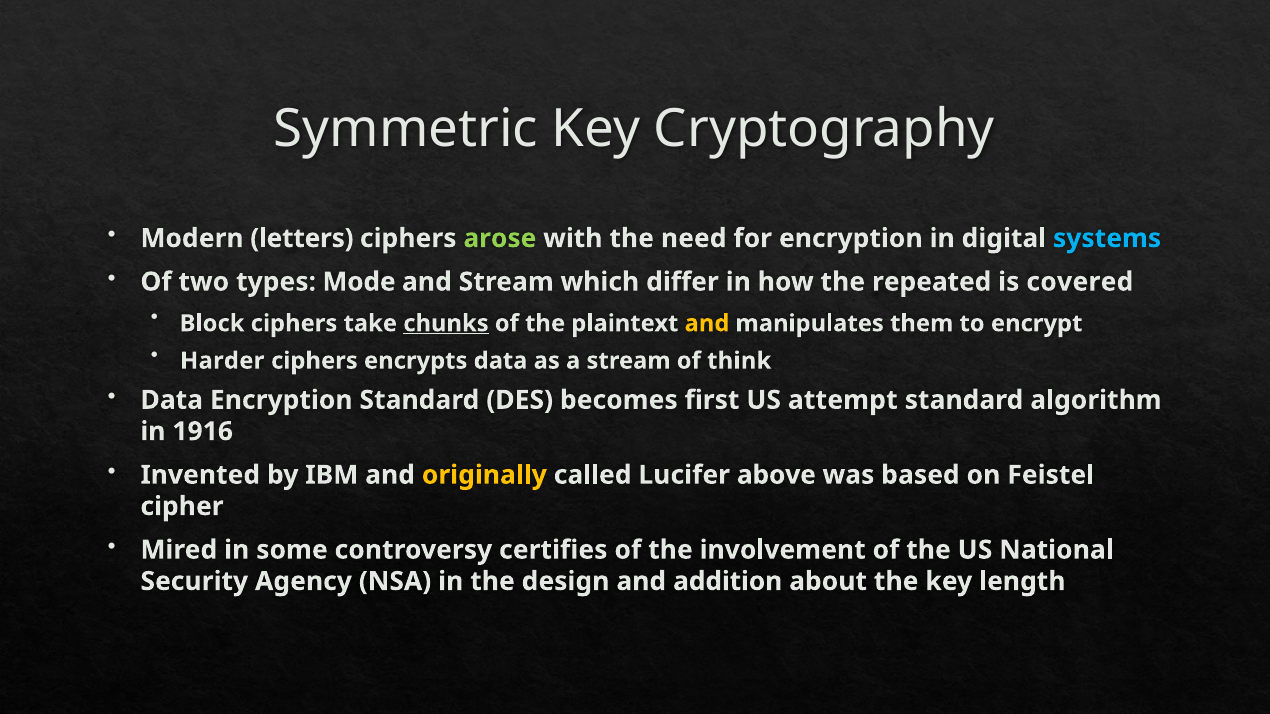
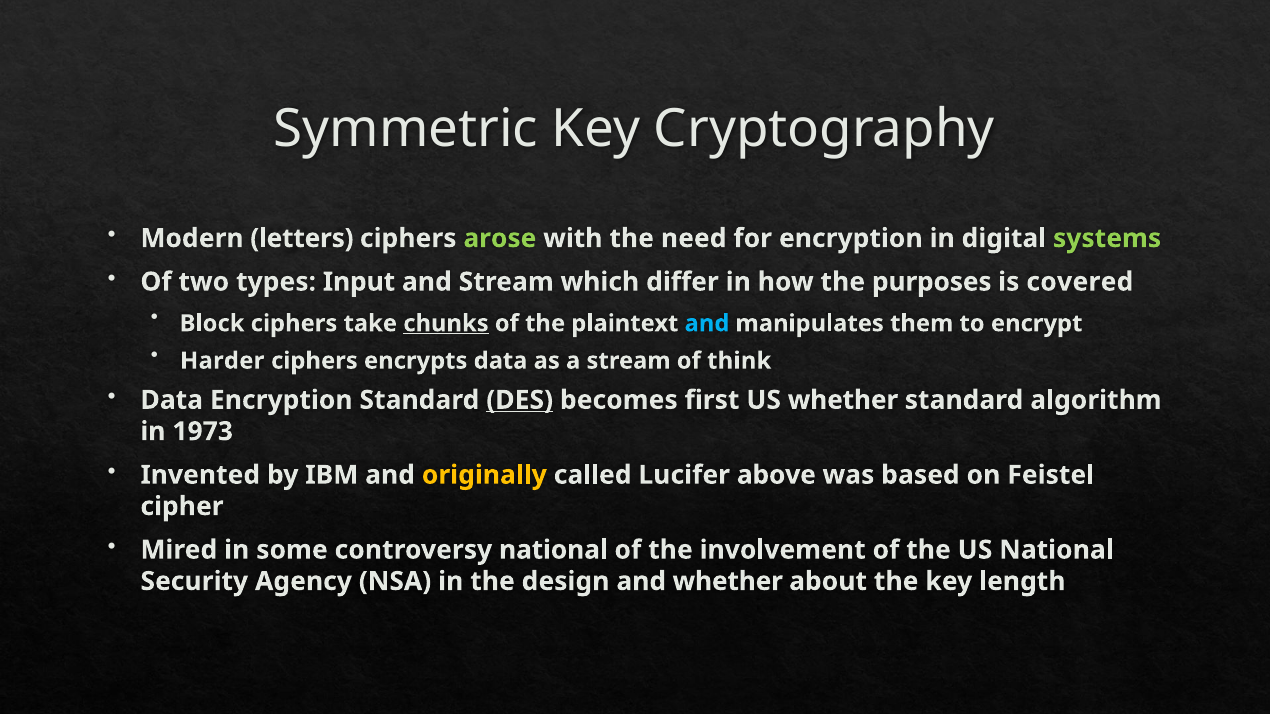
systems colour: light blue -> light green (1107, 238)
Mode: Mode -> Input (359, 282)
repeated: repeated -> purposes (932, 282)
and colour: yellow -> light blue (707, 324)
DES underline: none -> present (520, 400)
US attempt: attempt -> whether (843, 400)
1916: 1916 -> 1973 (203, 432)
controversy certifies: certifies -> national (553, 550)
and addition: addition -> whether (728, 582)
